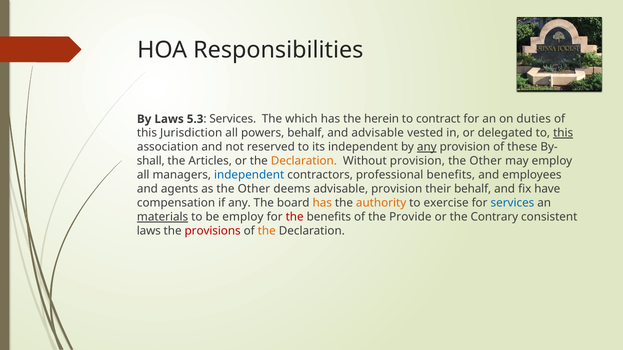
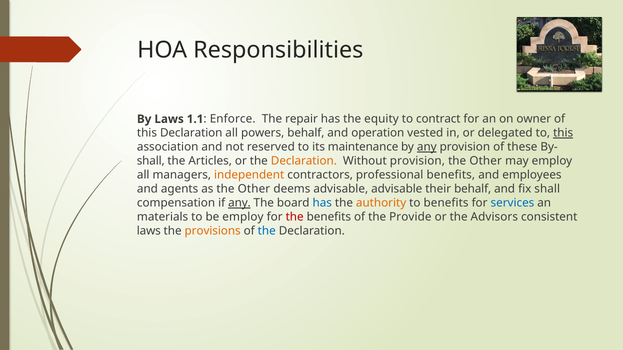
5.3: 5.3 -> 1.1 (195, 119)
Services: Services -> Enforce (233, 119)
which: which -> repair (302, 119)
herein: herein -> equity (381, 119)
duties: duties -> owner (534, 119)
this Jurisdiction: Jurisdiction -> Declaration (191, 133)
and advisable: advisable -> operation (378, 133)
its independent: independent -> maintenance (363, 147)
independent colour: blue -> orange (249, 175)
advisable provision: provision -> advisable (397, 189)
fix have: have -> shall (547, 189)
any underline: none -> present (239, 203)
has colour: orange -> blue (322, 203)
to exercise: exercise -> benefits (446, 203)
materials underline: present -> none (163, 217)
Contrary: Contrary -> Advisors (494, 217)
provisions colour: red -> orange (213, 231)
the colour: orange -> blue (267, 231)
